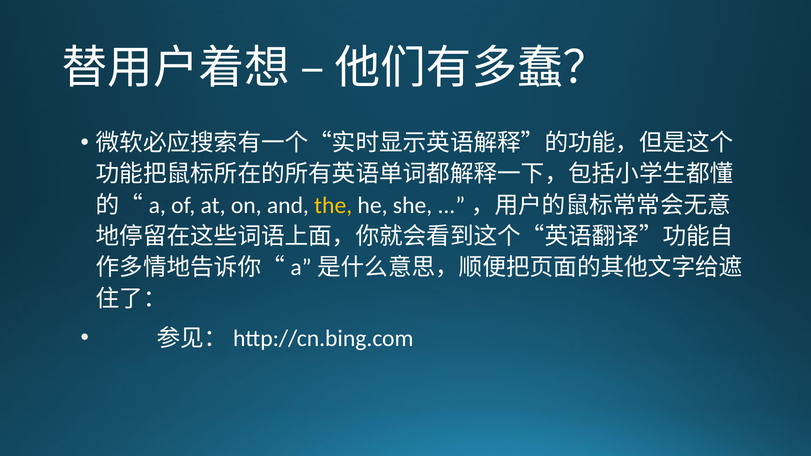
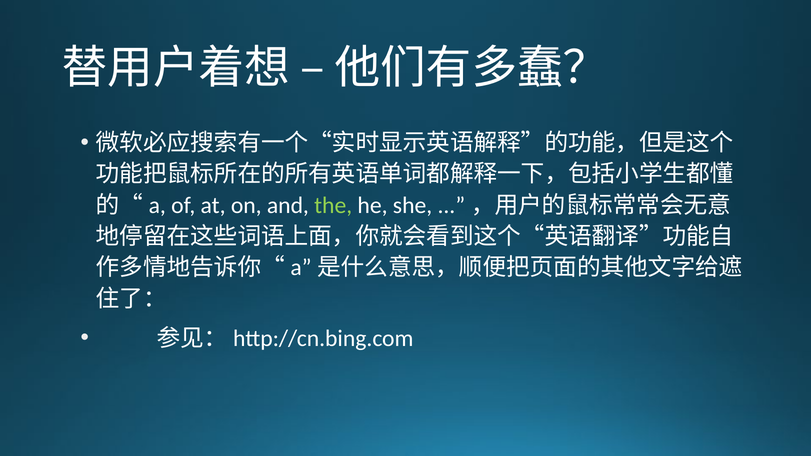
the colour: yellow -> light green (333, 205)
